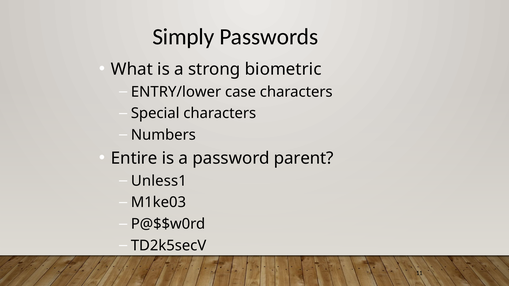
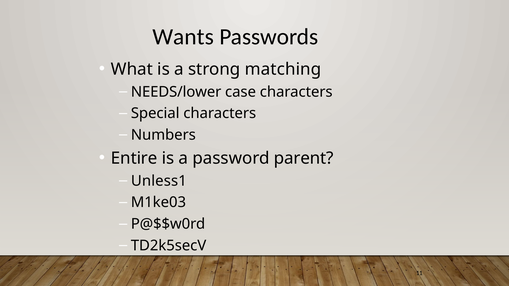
Simply: Simply -> Wants (183, 37)
biometric: biometric -> matching (283, 69)
ENTRY/lower: ENTRY/lower -> NEEDS/lower (176, 92)
